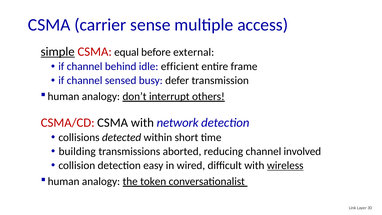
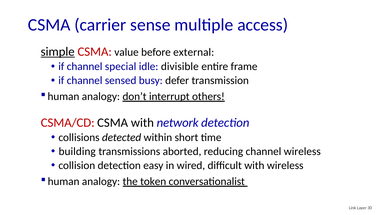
equal: equal -> value (126, 52)
behind: behind -> special (121, 66)
efficient: efficient -> divisible (180, 66)
channel involved: involved -> wireless (302, 151)
wireless underline: present -> none (285, 165)
